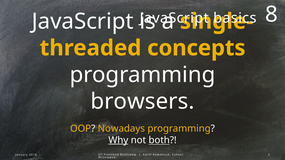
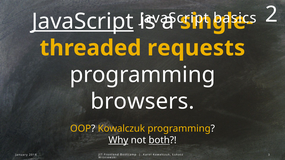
8: 8 -> 2 (271, 14)
JavaScript underline: none -> present (83, 21)
concepts: concepts -> requests (196, 48)
OOP Nowadays: Nowadays -> Kowalczuk (121, 129)
